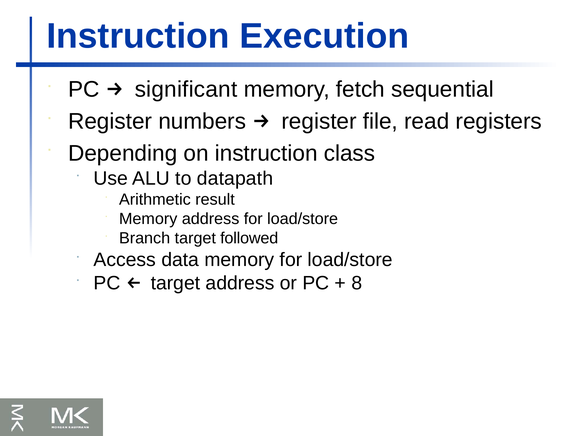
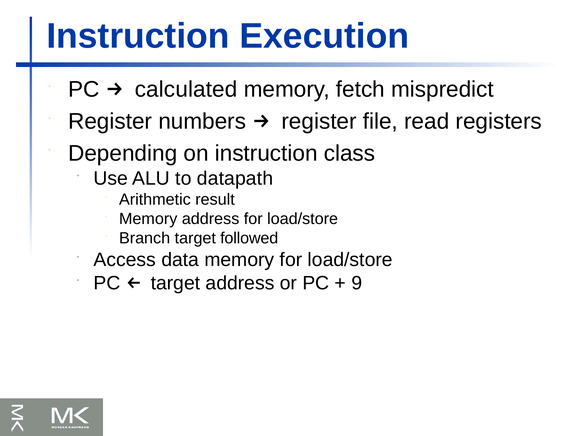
significant: significant -> calculated (186, 89)
sequential: sequential -> mispredict (442, 89)
8: 8 -> 9 (357, 283)
